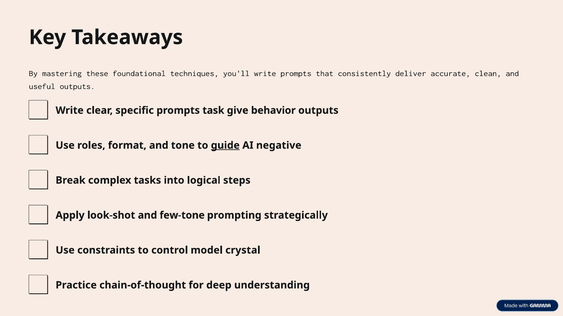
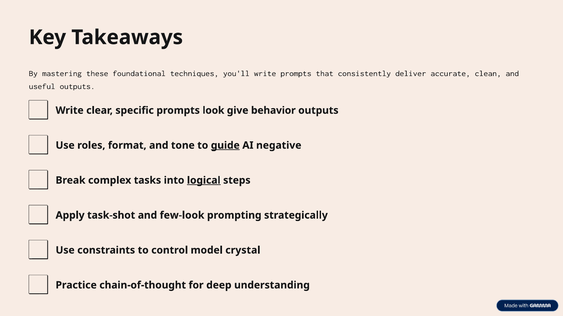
task: task -> look (213, 111)
logical underline: none -> present (204, 181)
look-shot: look-shot -> task-shot (111, 216)
few-tone: few-tone -> few-look (182, 216)
